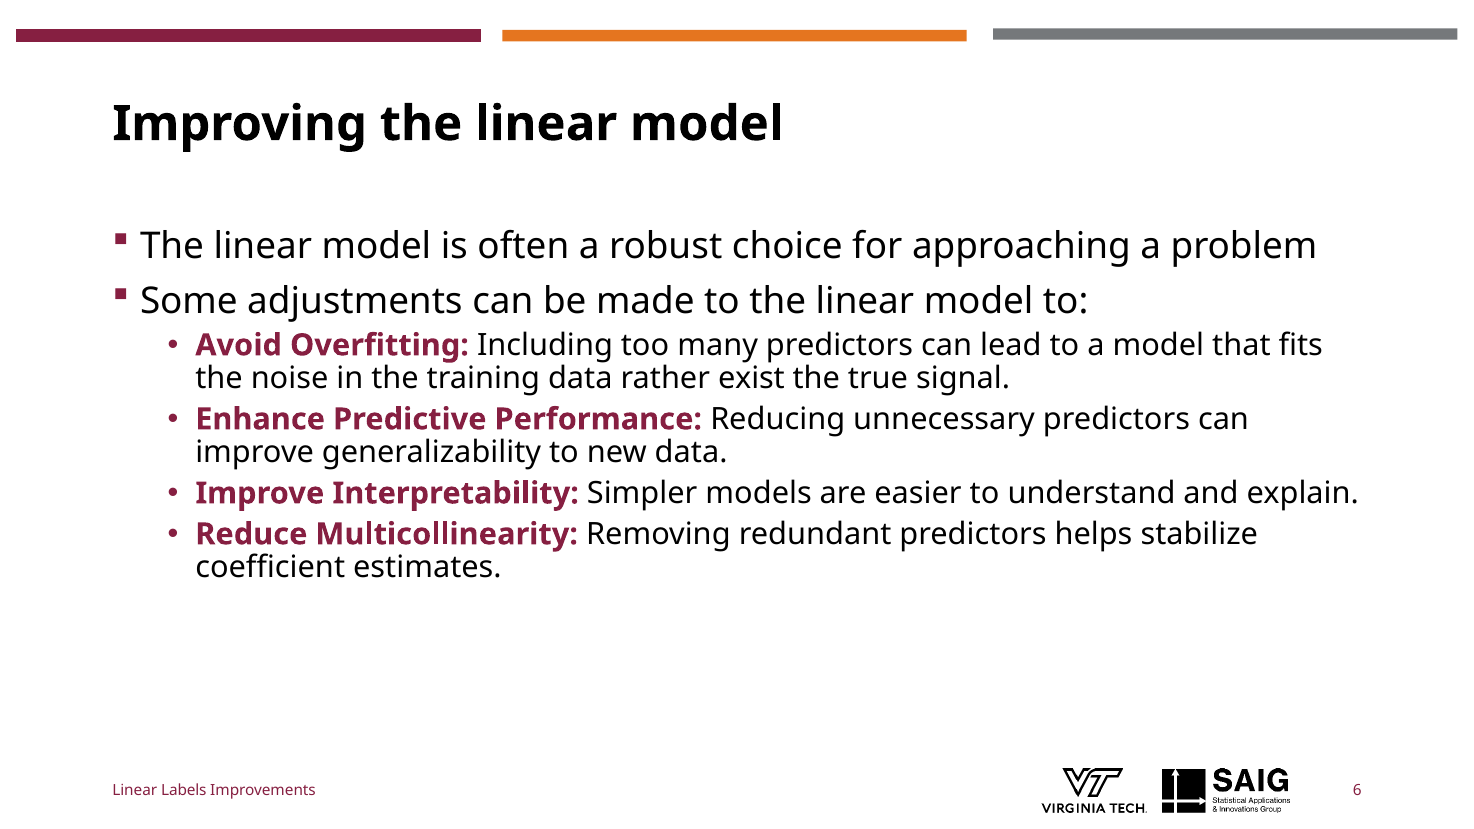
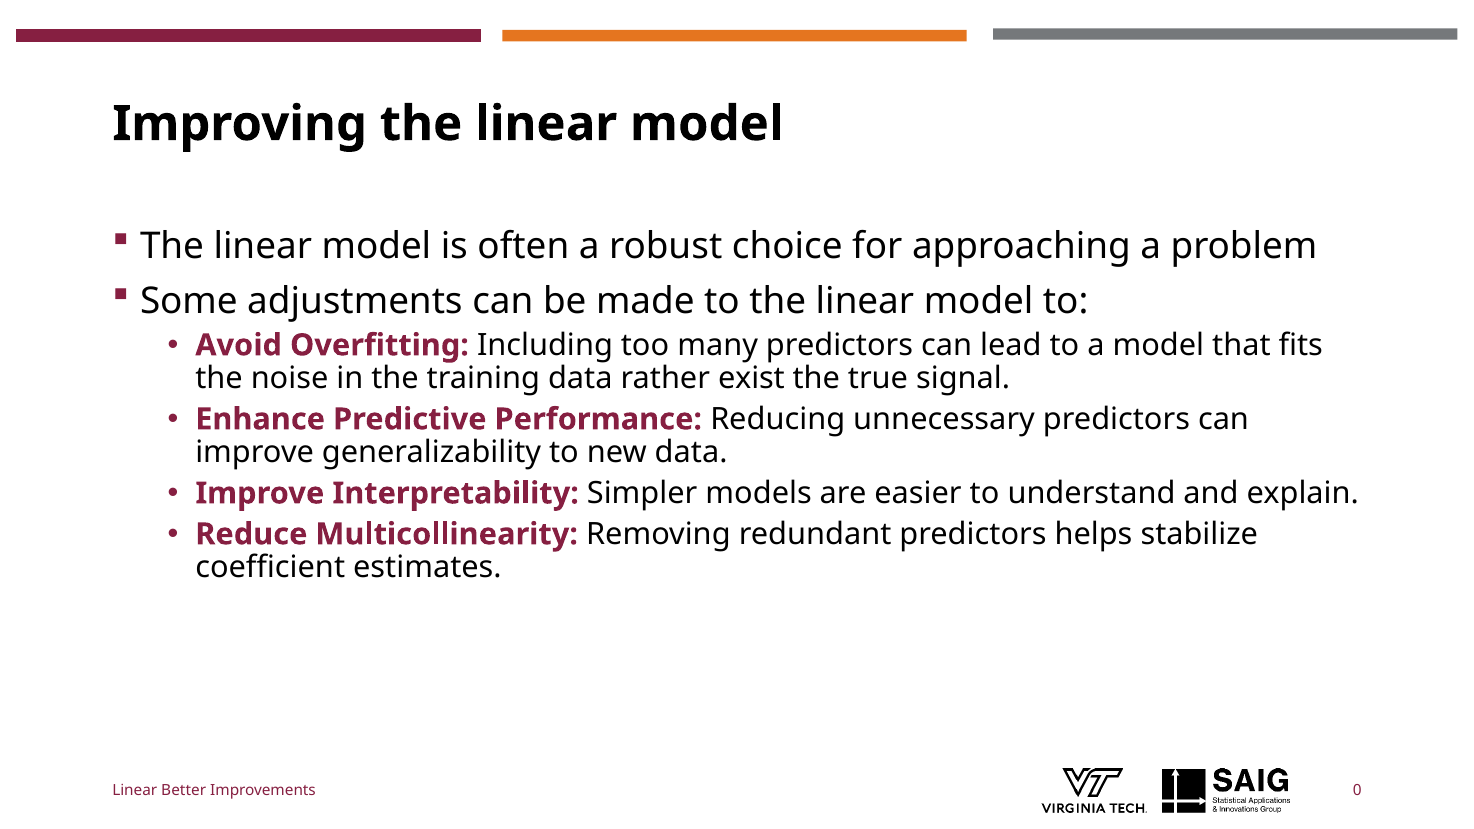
Labels: Labels -> Better (184, 790)
6: 6 -> 0 (1357, 790)
